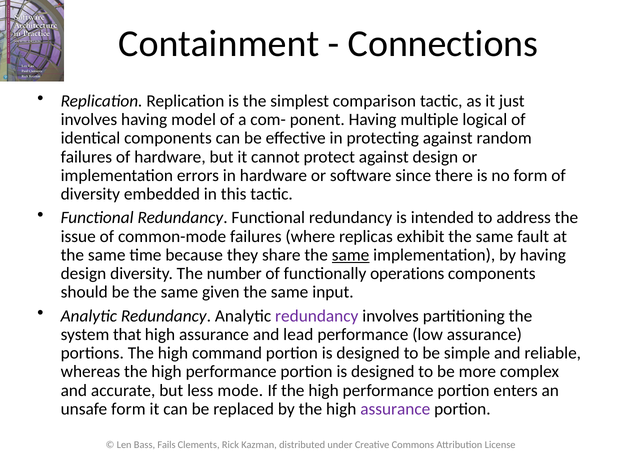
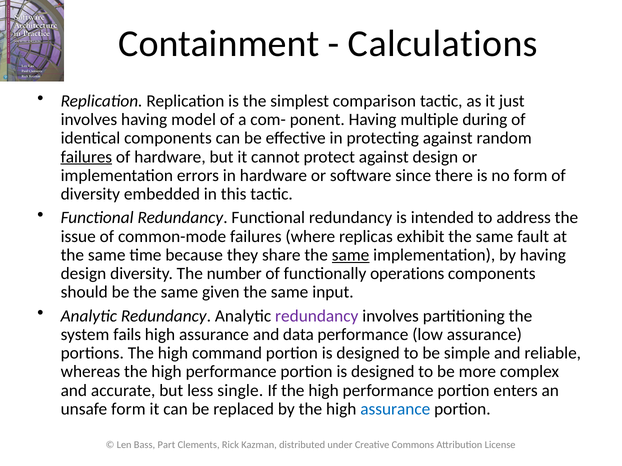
Connections: Connections -> Calculations (443, 44)
logical: logical -> during (485, 120)
failures underline: none -> present (86, 157)
that: that -> fails (127, 335)
lead: lead -> data (298, 335)
mode: mode -> single (240, 391)
assurance colour: purple -> blue (395, 409)
Fails: Fails -> Part (166, 445)
